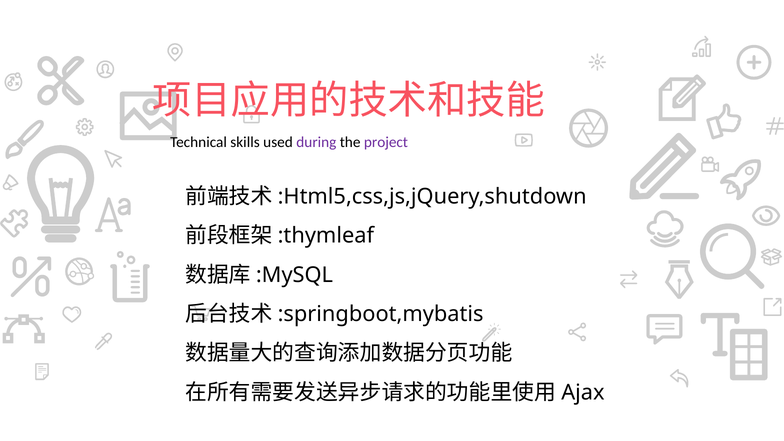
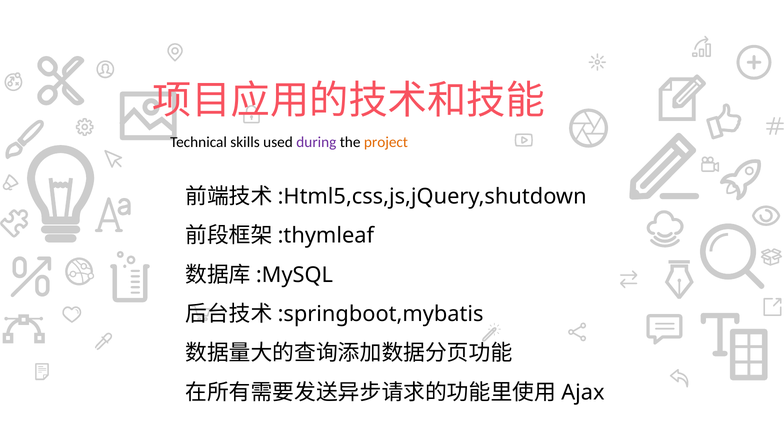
project colour: purple -> orange (386, 142)
